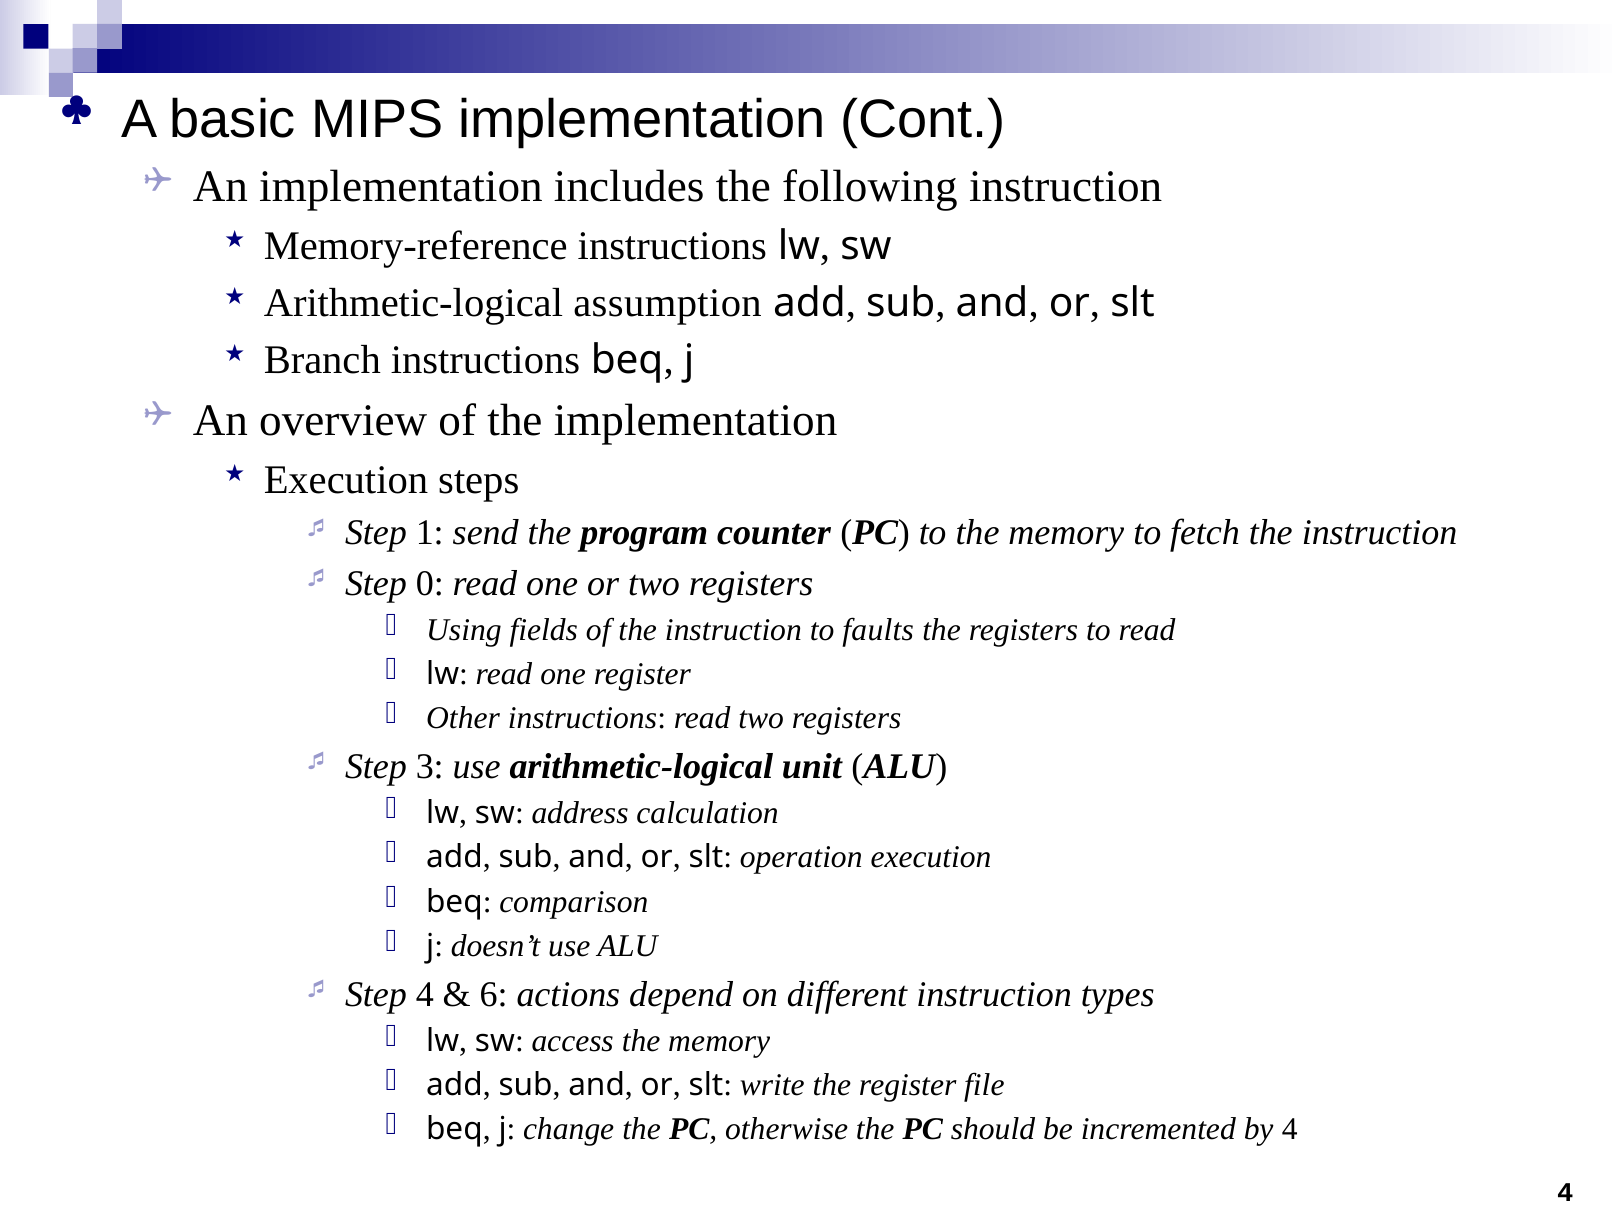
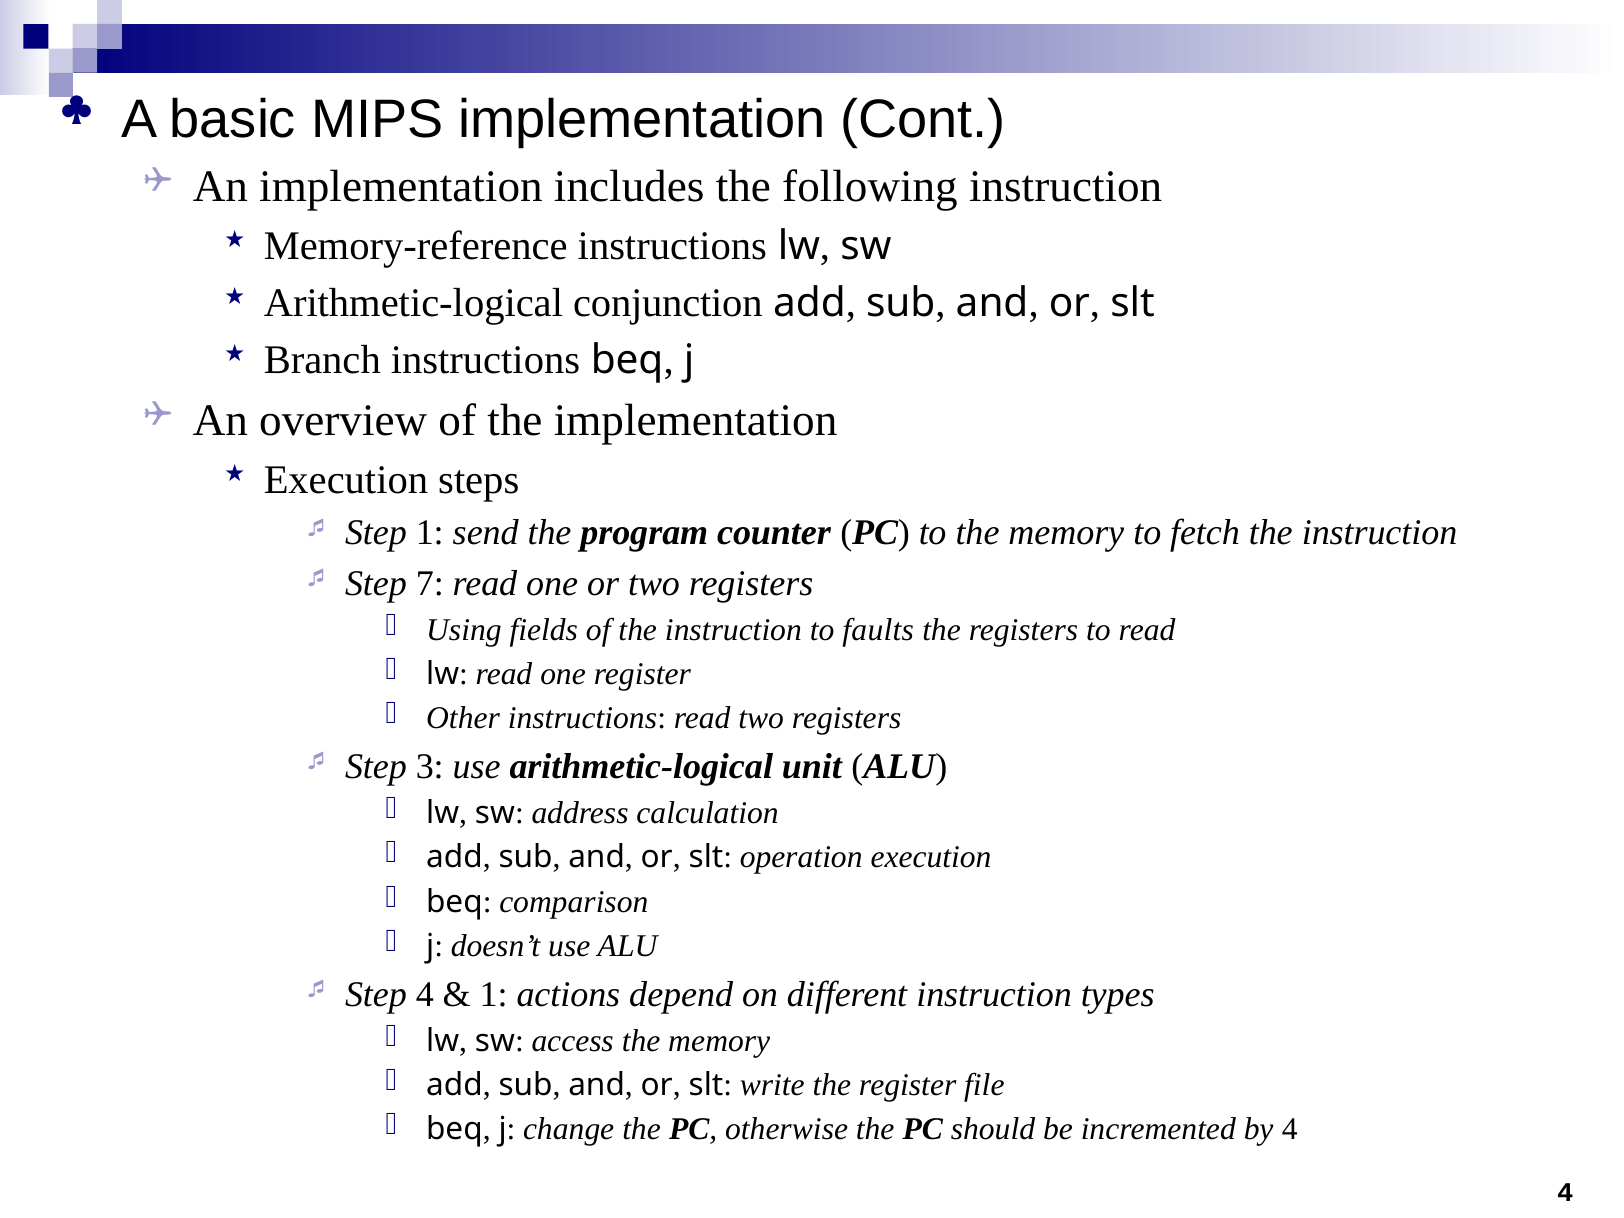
assumption: assumption -> conjunction (668, 303)
0: 0 -> 7 (430, 583)
6: 6 -> 1 (494, 994)
